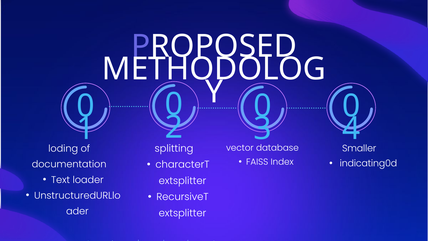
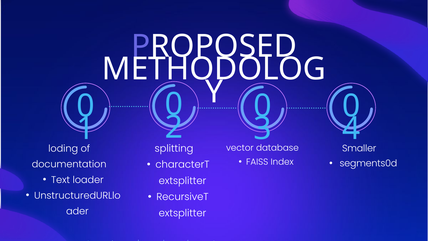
indicating0d: indicating0d -> segments0d (368, 163)
